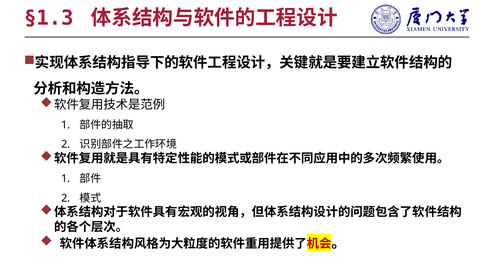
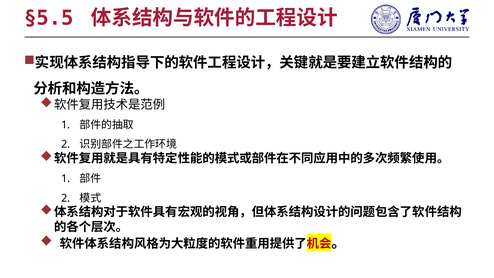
§1.3: §1.3 -> §5.5 (49, 18)
